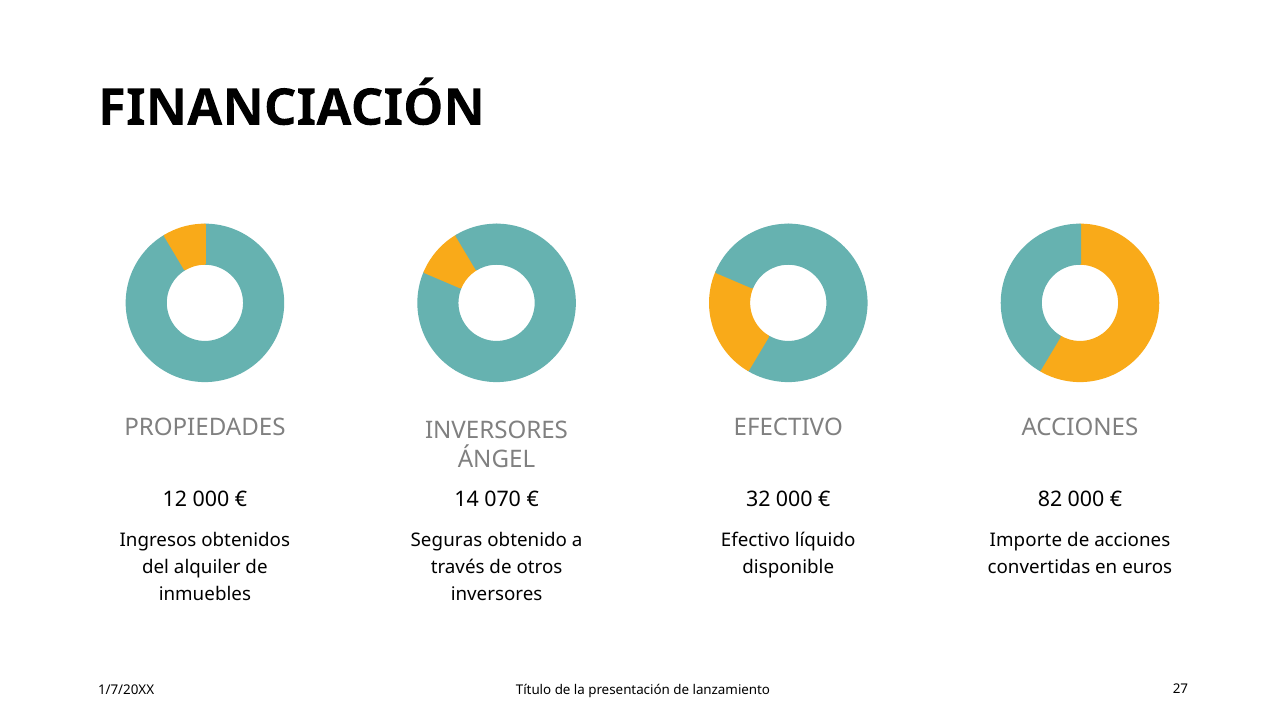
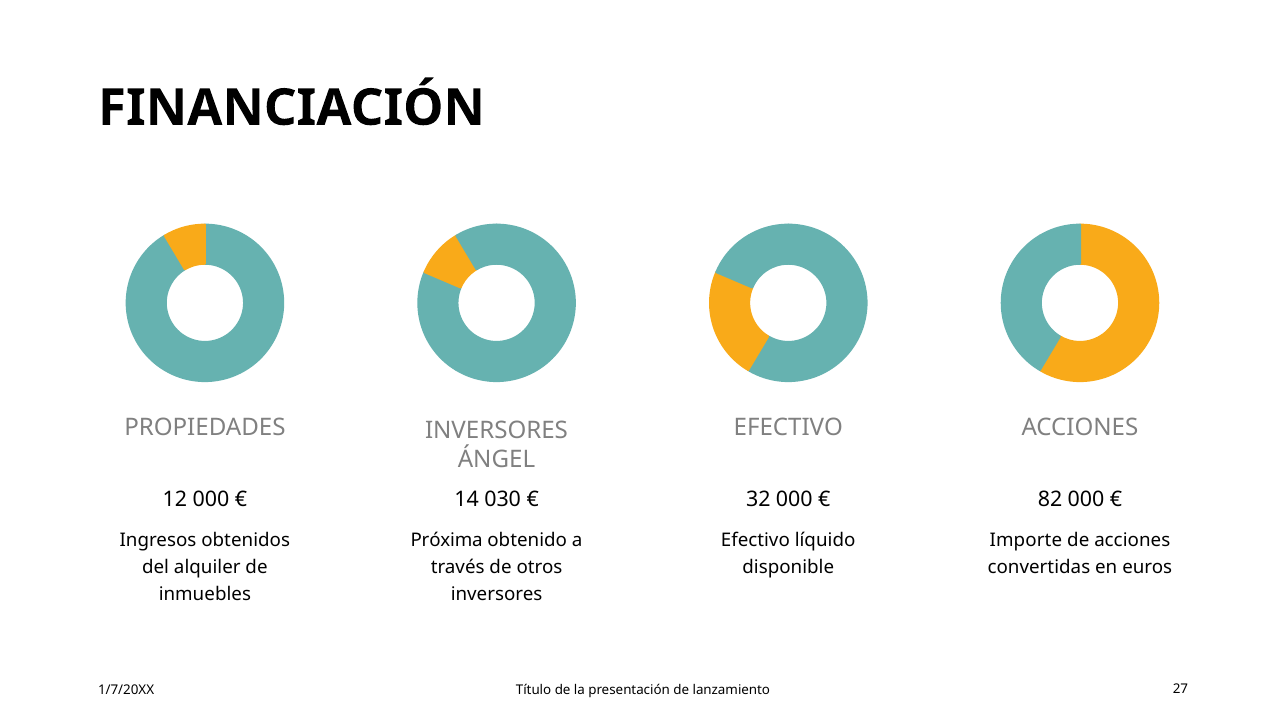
070: 070 -> 030 (503, 500)
Seguras: Seguras -> Próxima (447, 541)
